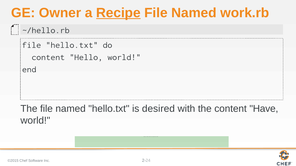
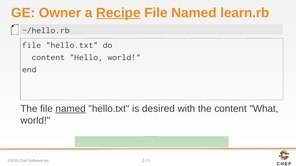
work.rb: work.rb -> learn.rb (245, 13)
named underline: none -> present (71, 109)
Have: Have -> What (264, 109)
